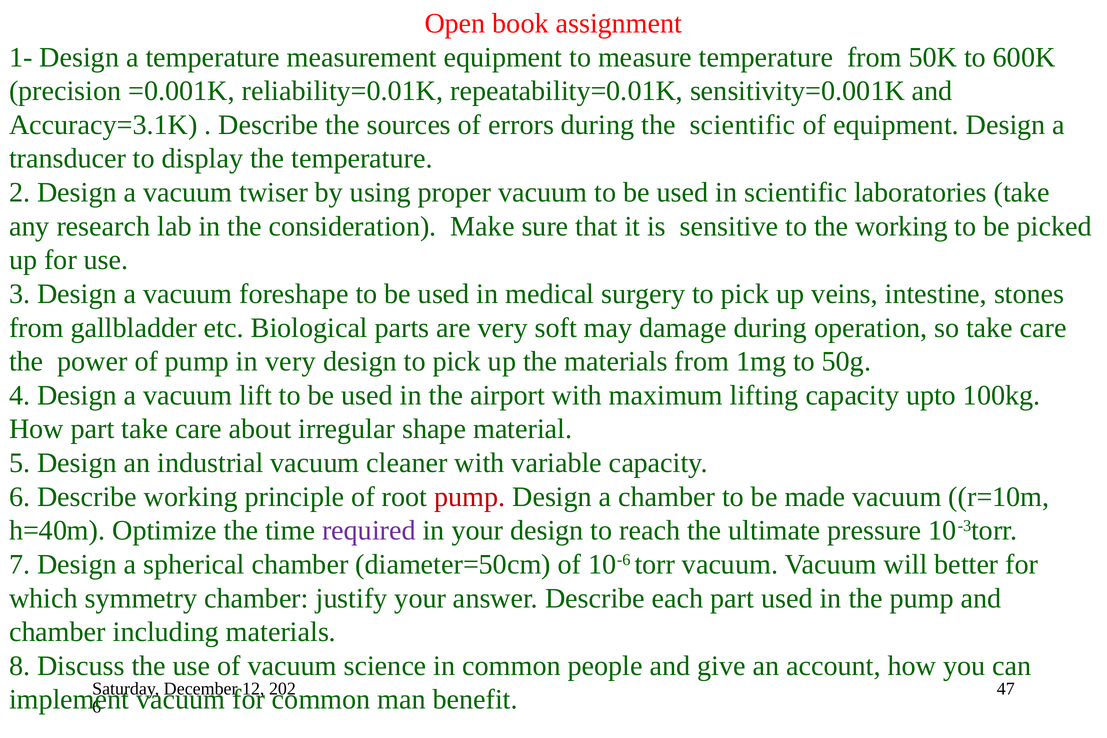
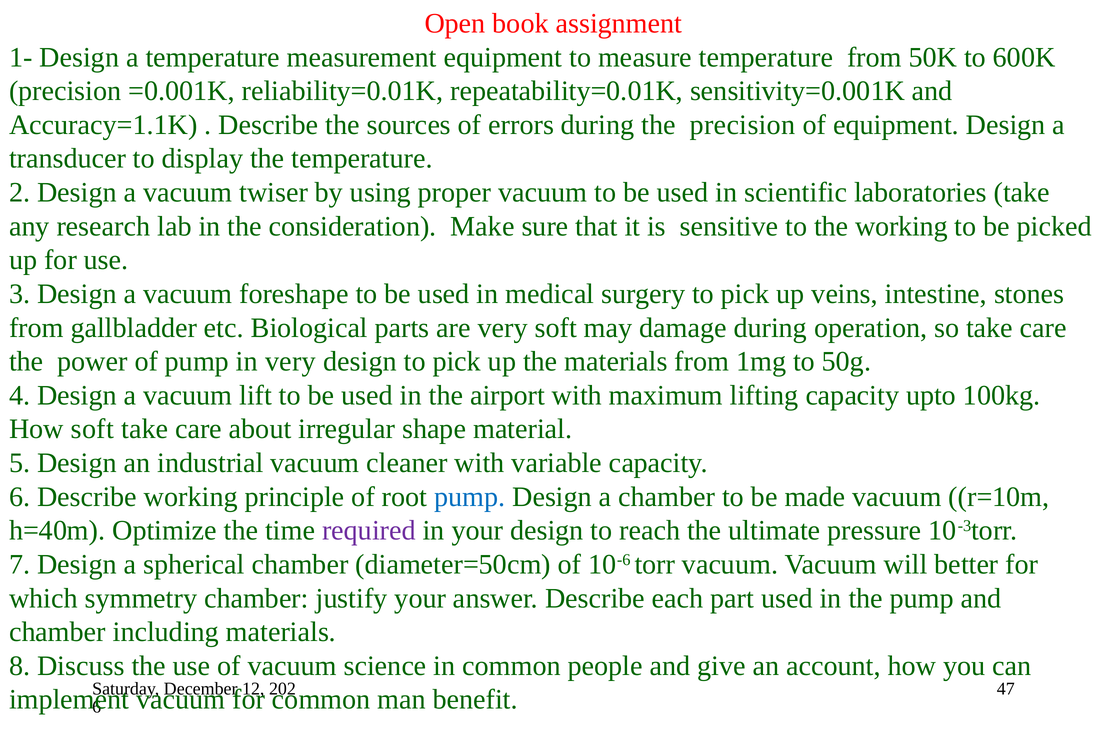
Accuracy=3.1K: Accuracy=3.1K -> Accuracy=1.1K (103, 125)
the scientific: scientific -> precision (743, 125)
How part: part -> soft (92, 429)
pump colour: red -> blue (470, 497)
